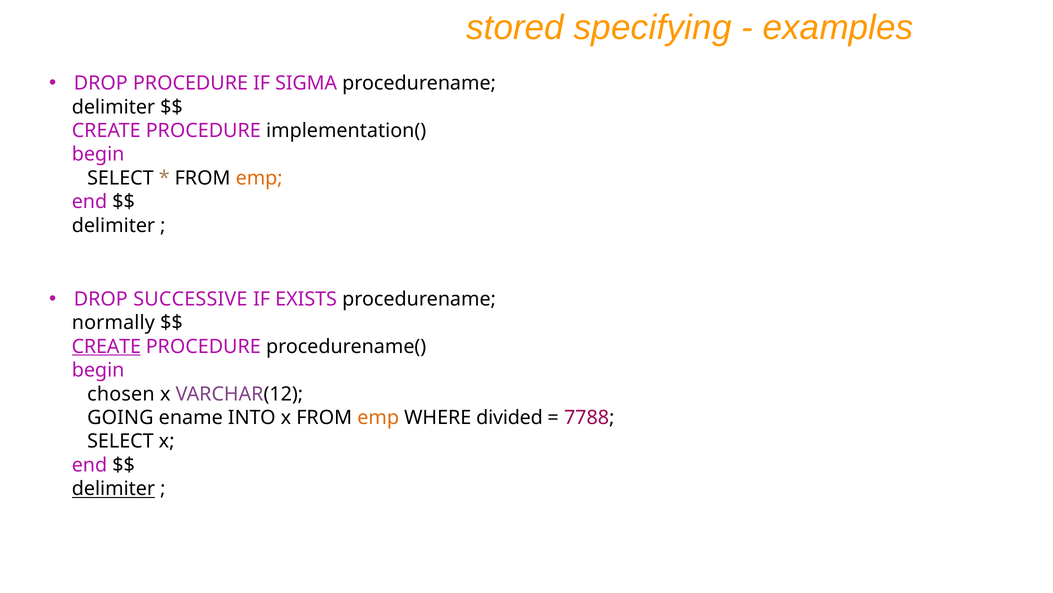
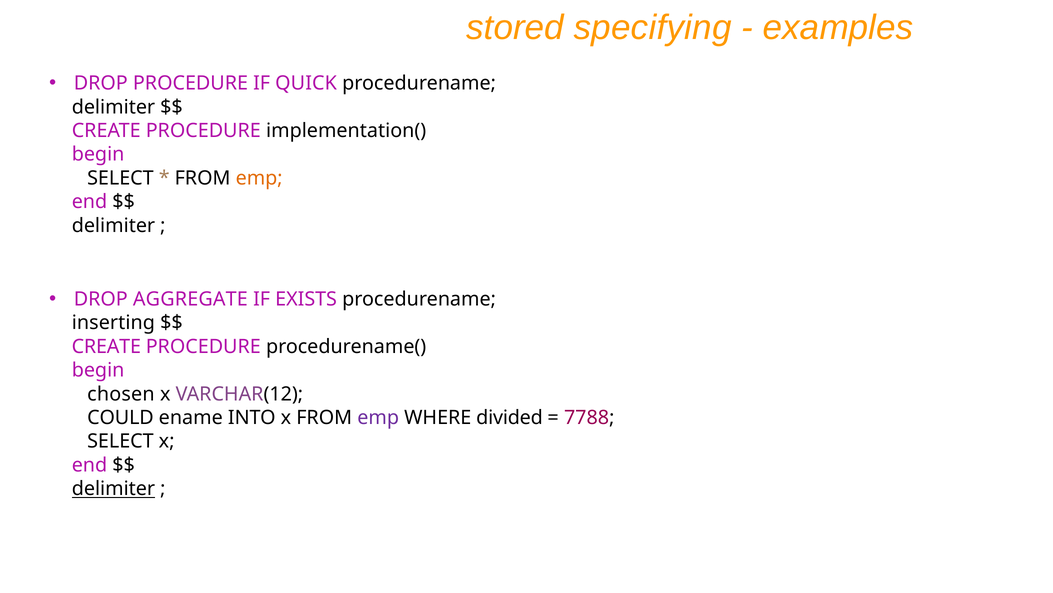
SIGMA: SIGMA -> QUICK (306, 83)
SUCCESSIVE: SUCCESSIVE -> AGGREGATE (190, 299)
normally: normally -> inserting (113, 322)
CREATE underline: present -> none (106, 346)
GOING: GOING -> COULD (120, 417)
emp colour: orange -> purple (378, 417)
